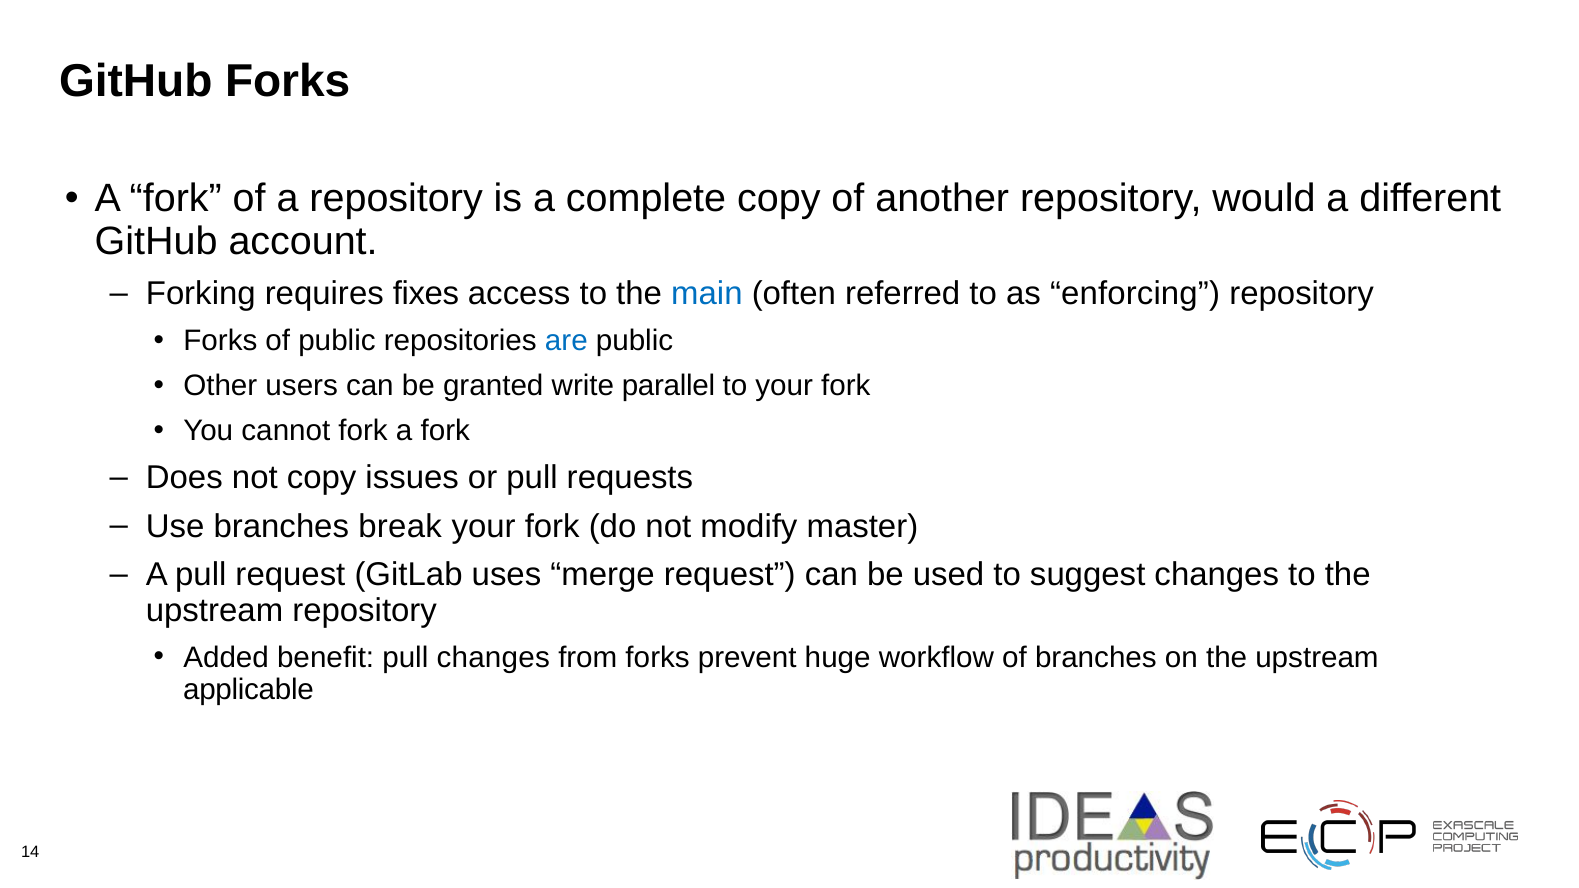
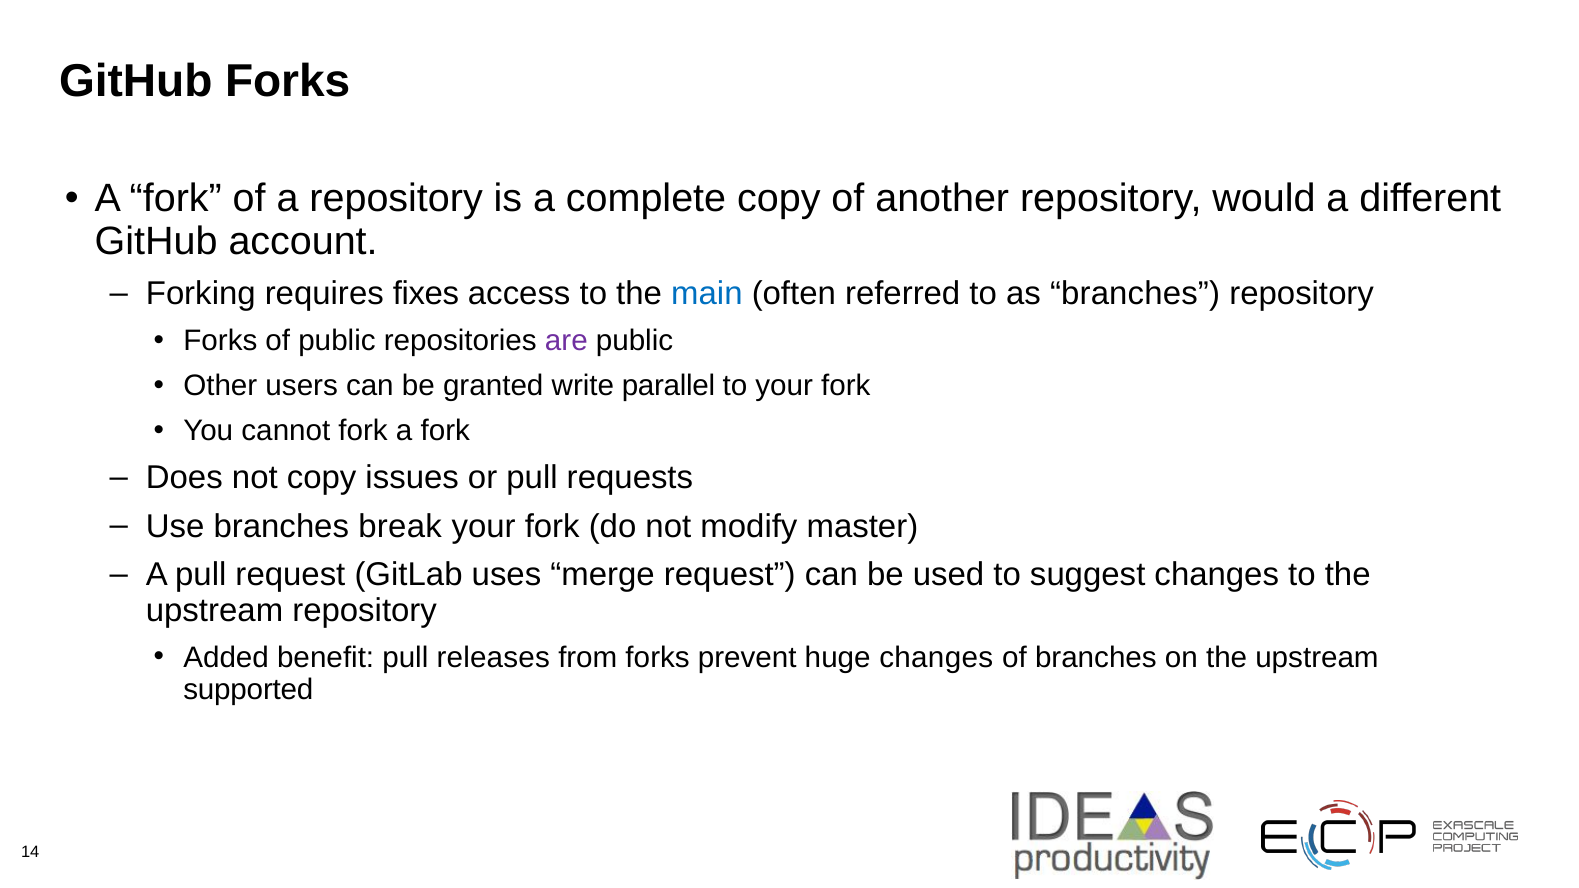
as enforcing: enforcing -> branches (1135, 294)
are colour: blue -> purple (566, 341)
pull changes: changes -> releases (493, 658)
huge workflow: workflow -> changes (936, 658)
applicable: applicable -> supported (248, 690)
